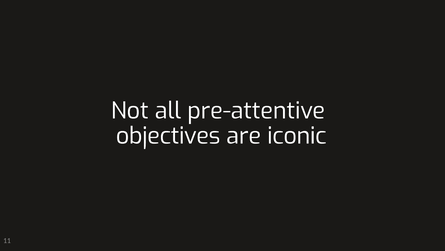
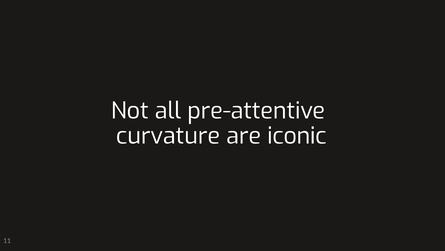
objectives: objectives -> curvature (168, 136)
